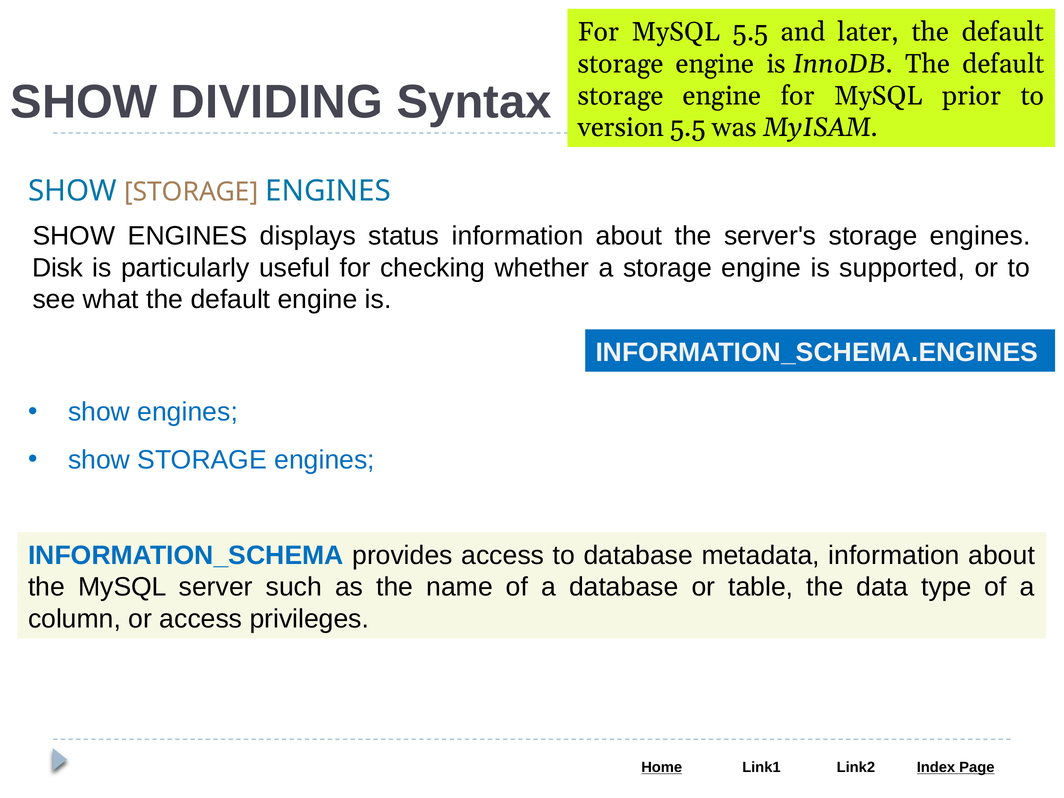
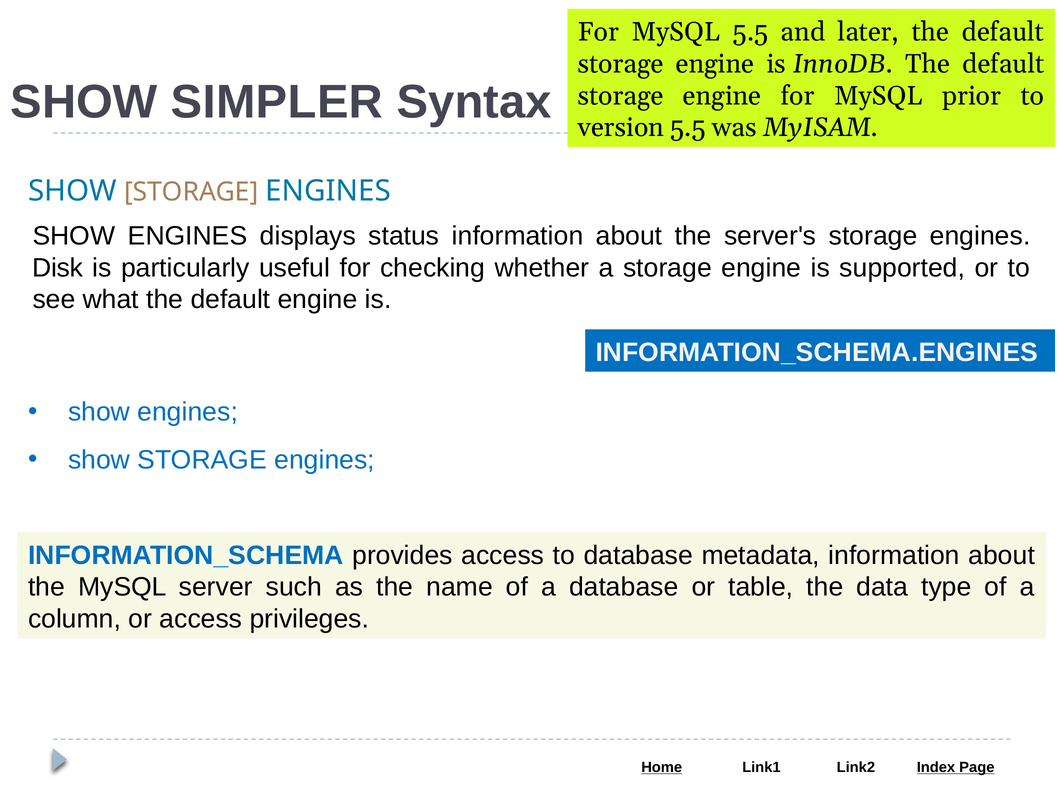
DIVIDING: DIVIDING -> SIMPLER (277, 102)
